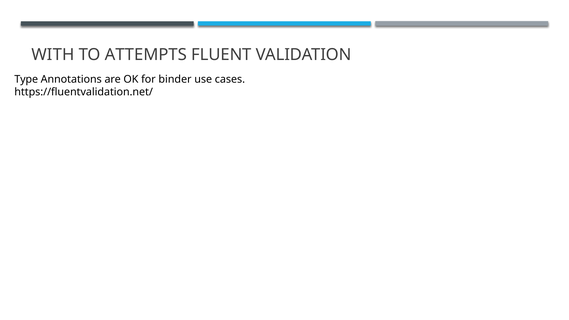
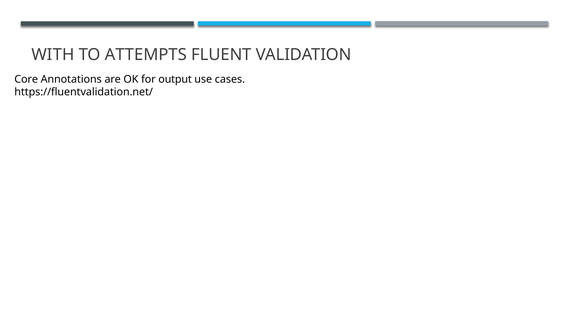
Type: Type -> Core (26, 79)
binder: binder -> output (175, 79)
